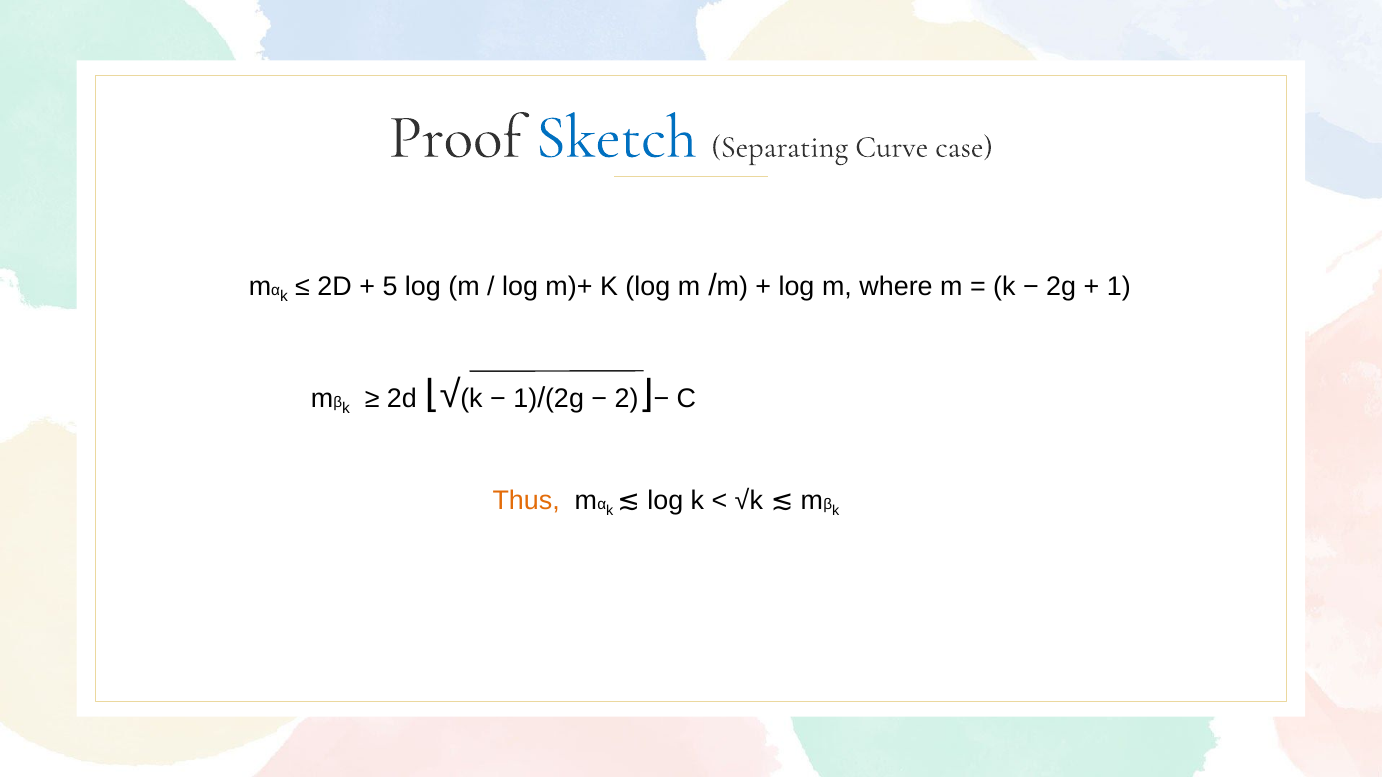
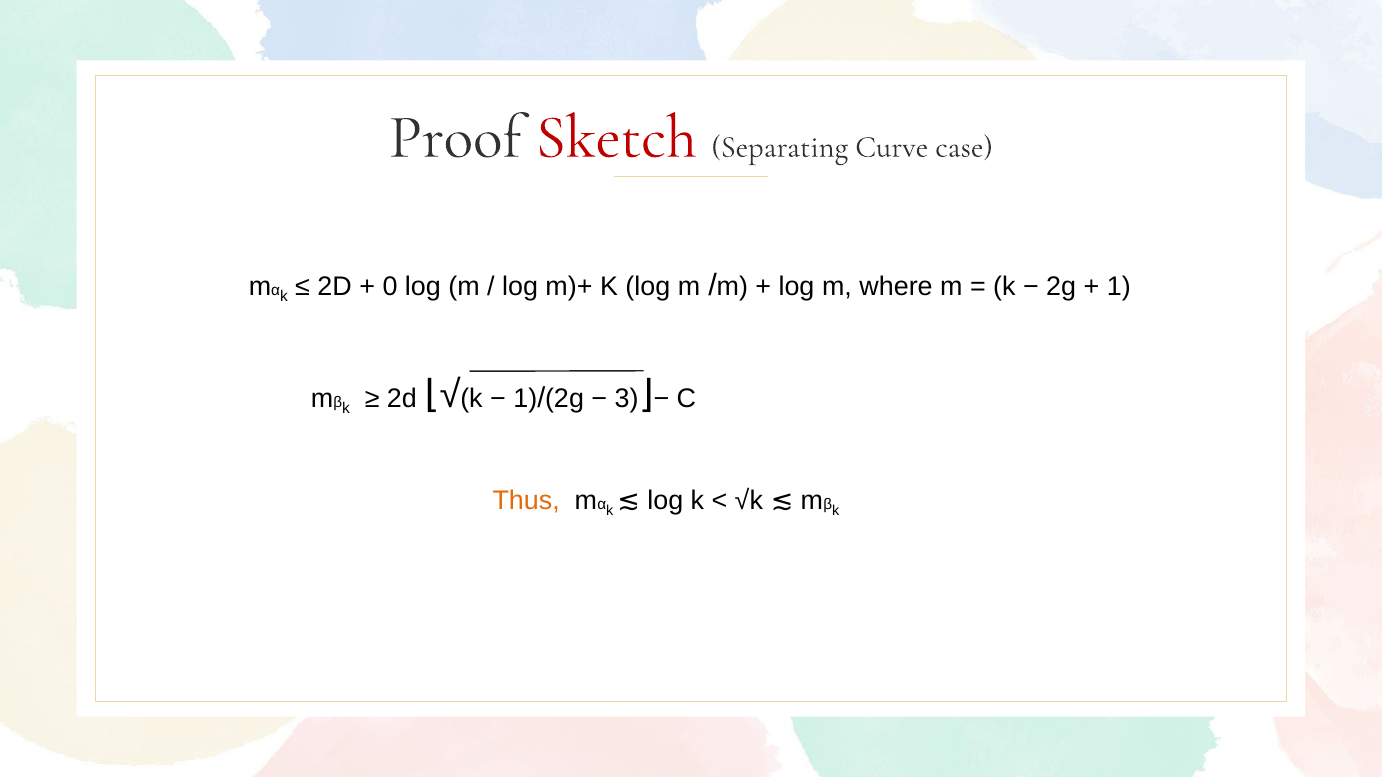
Sketch colour: blue -> red (616, 136)
5: 5 -> 0 (390, 286)
2: 2 -> 3 (627, 398)
